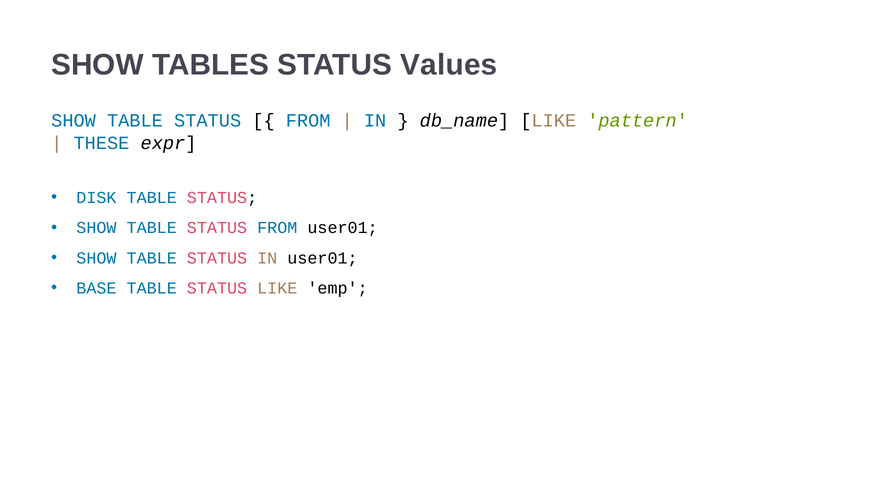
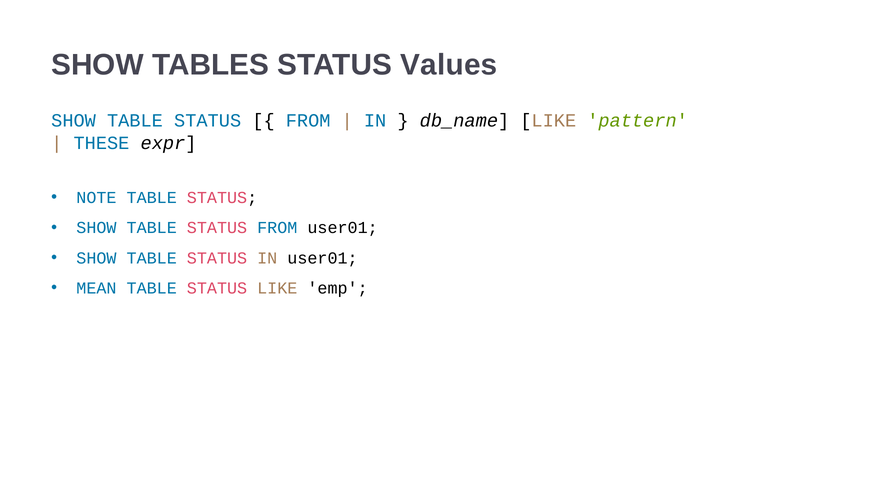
DISK: DISK -> NOTE (96, 197)
BASE: BASE -> MEAN (96, 288)
